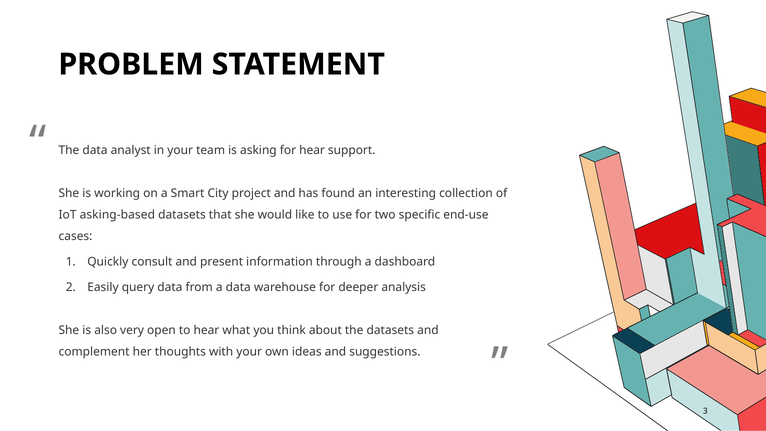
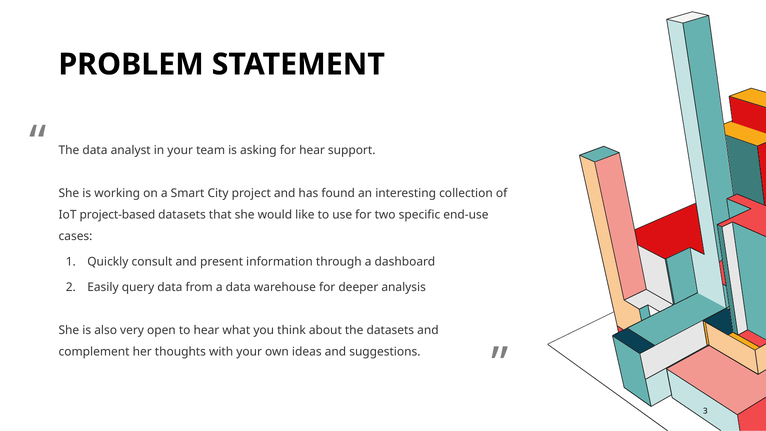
asking-based: asking-based -> project-based (117, 215)
